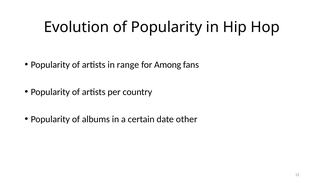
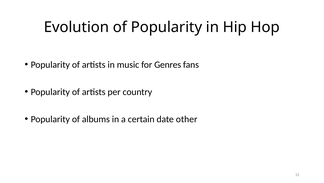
range: range -> music (128, 64)
Among: Among -> Genres (168, 64)
